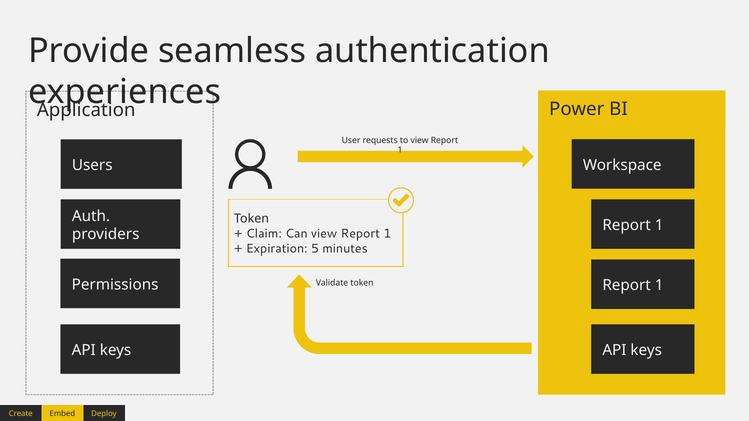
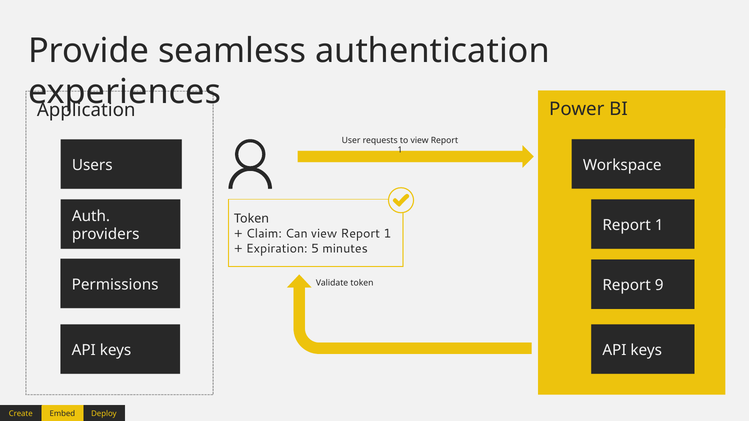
1: 1 -> 9 (659, 285)
